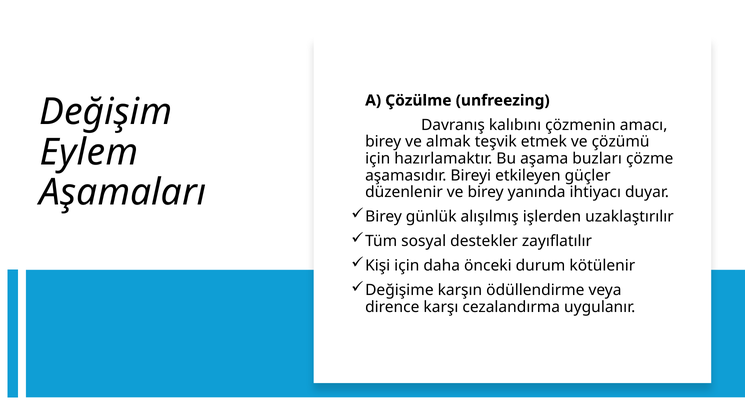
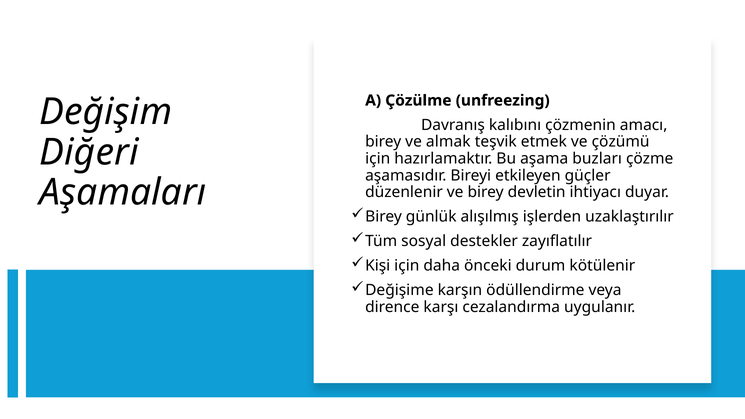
Eylem: Eylem -> Diğeri (89, 152)
yanında: yanında -> devletin (537, 192)
